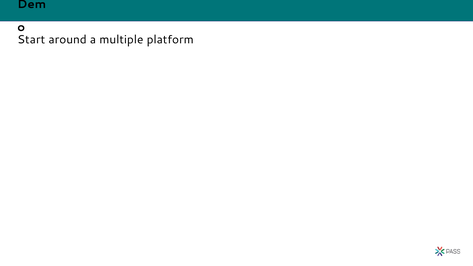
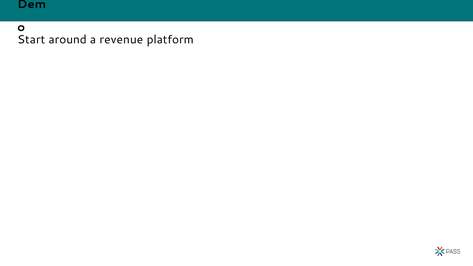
multiple: multiple -> revenue (121, 39)
